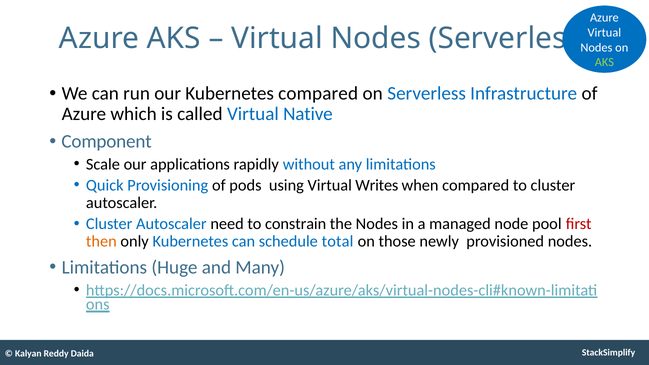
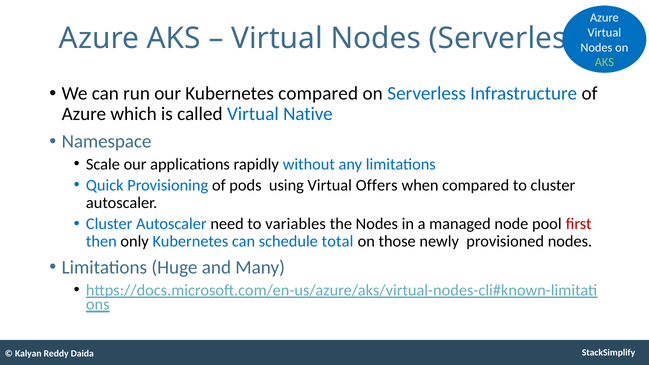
Component: Component -> Namespace (107, 142)
Writes: Writes -> Offers (377, 185)
constrain: constrain -> variables (296, 224)
then colour: orange -> blue (101, 241)
